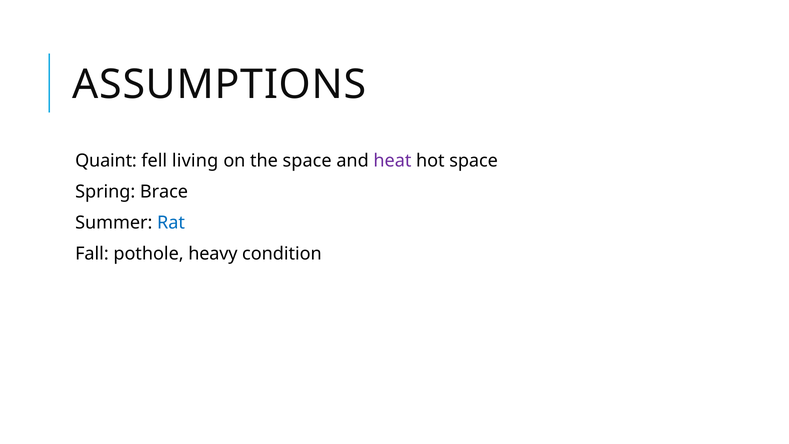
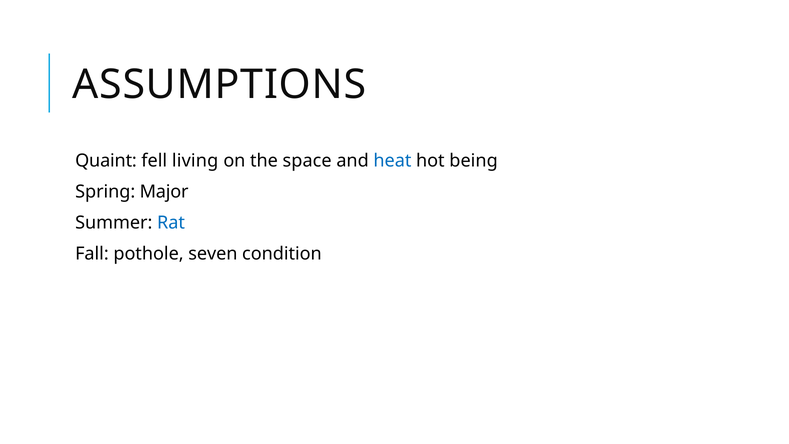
heat colour: purple -> blue (392, 161)
hot space: space -> being (474, 161)
Brace: Brace -> Major (164, 192)
heavy: heavy -> seven (213, 254)
